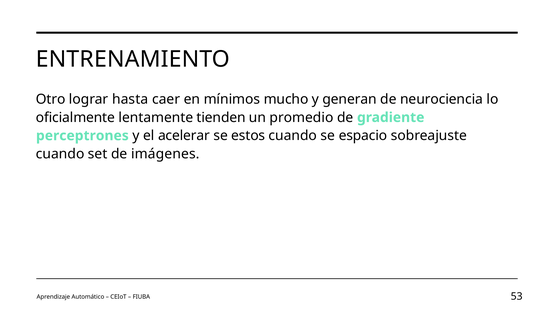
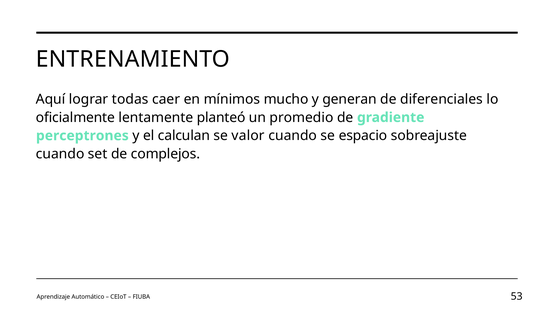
Otro: Otro -> Aquí (51, 99)
hasta: hasta -> todas (130, 99)
neurociencia: neurociencia -> diferenciales (442, 99)
tienden: tienden -> planteó (221, 118)
acelerar: acelerar -> calculan (184, 136)
estos: estos -> valor (248, 136)
imágenes: imágenes -> complejos (166, 154)
